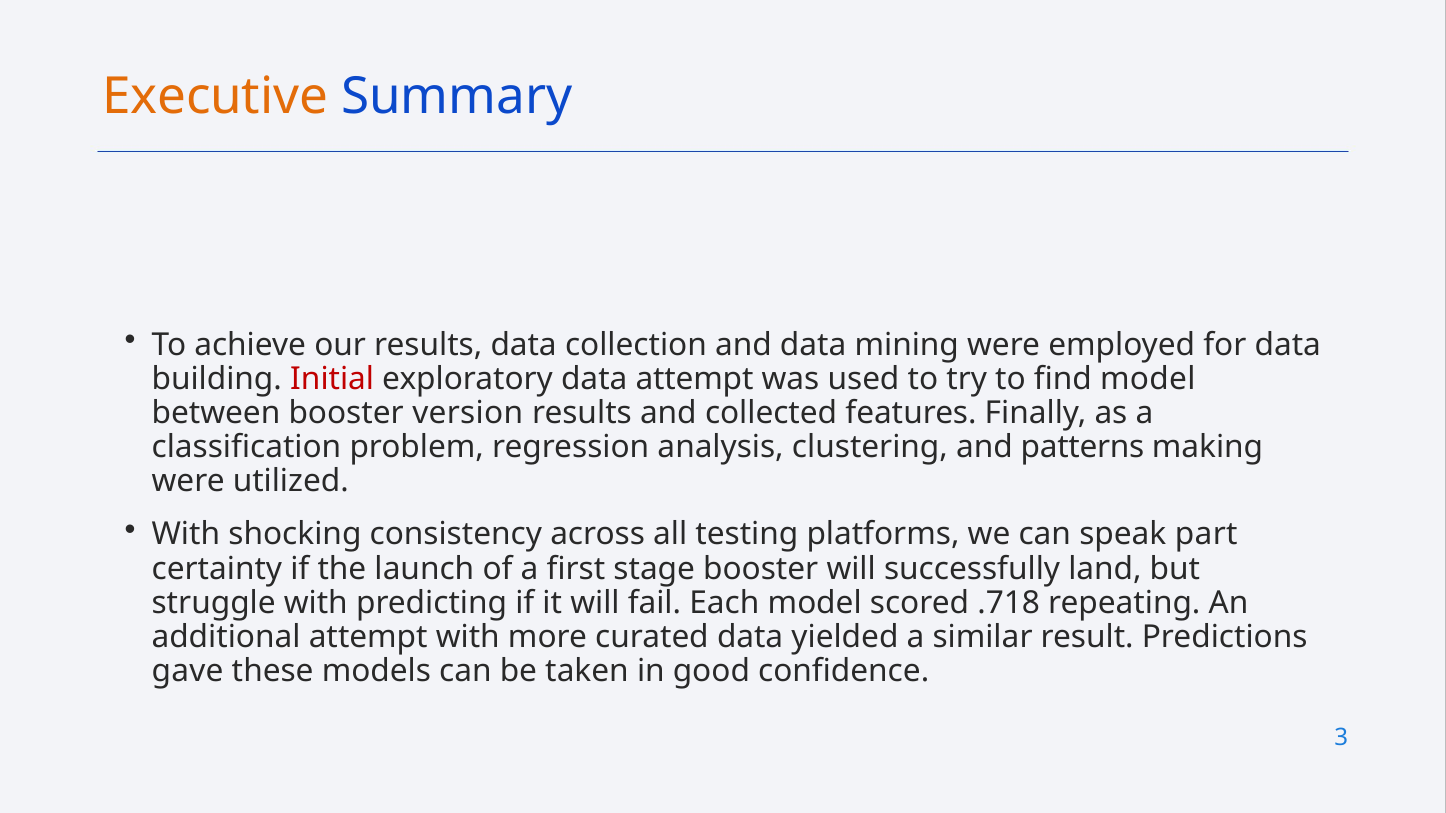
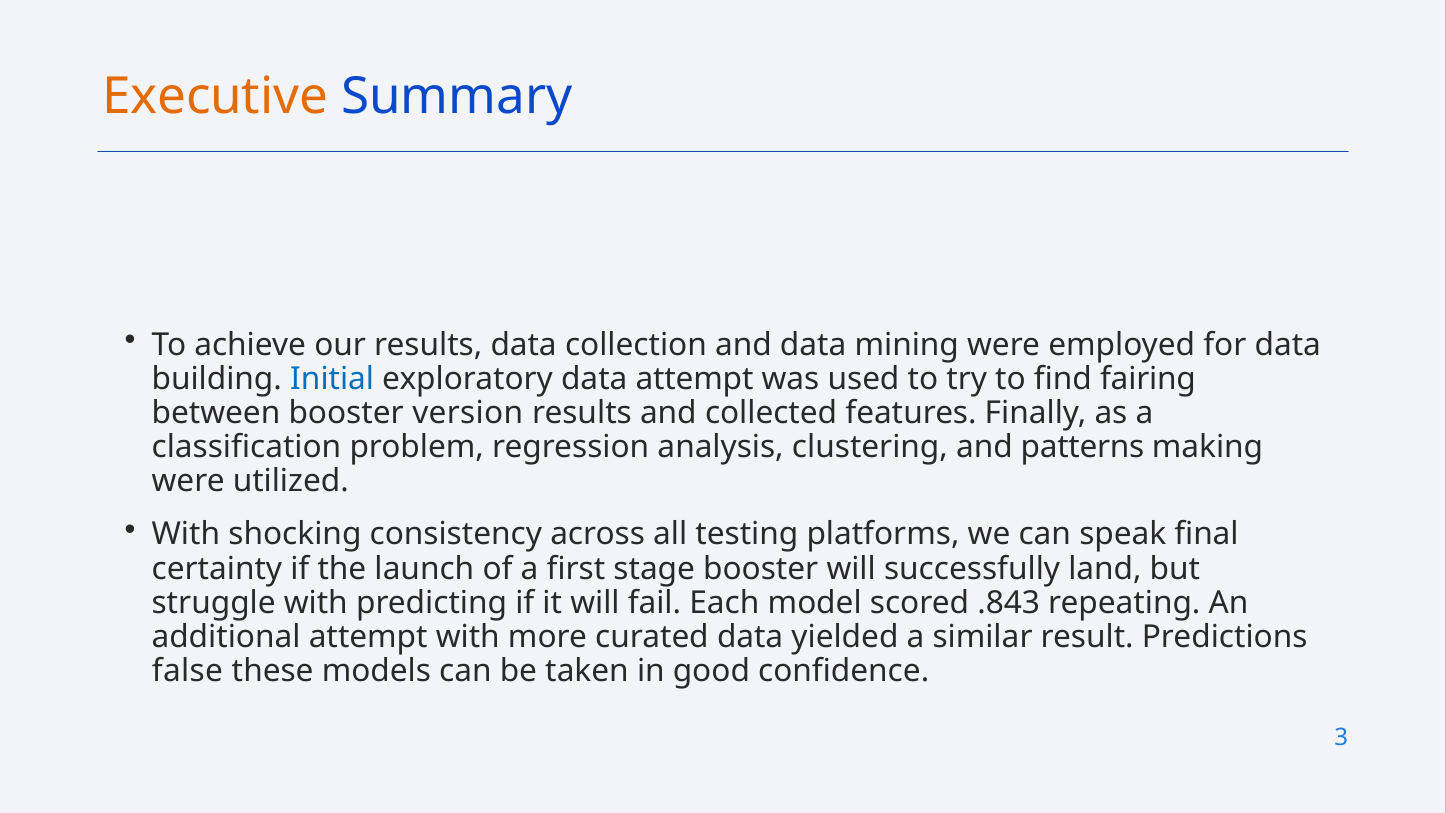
Initial colour: red -> blue (332, 379)
find model: model -> fairing (1148, 379)
part: part -> final (1206, 535)
.718: .718 -> .843 (1009, 603)
gave: gave -> false (187, 671)
